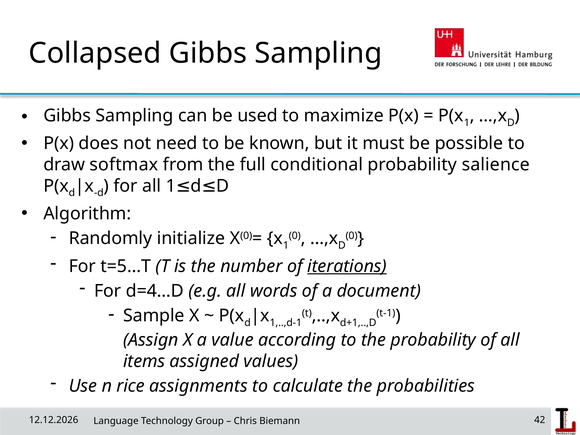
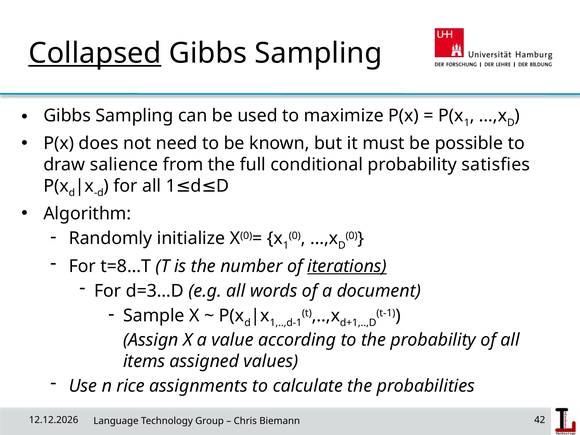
Collapsed underline: none -> present (95, 53)
softmax: softmax -> salience (124, 165)
salience: salience -> satisfies (496, 165)
t=5…T: t=5…T -> t=8…T (126, 266)
d=4…D: d=4…D -> d=3…D (155, 291)
